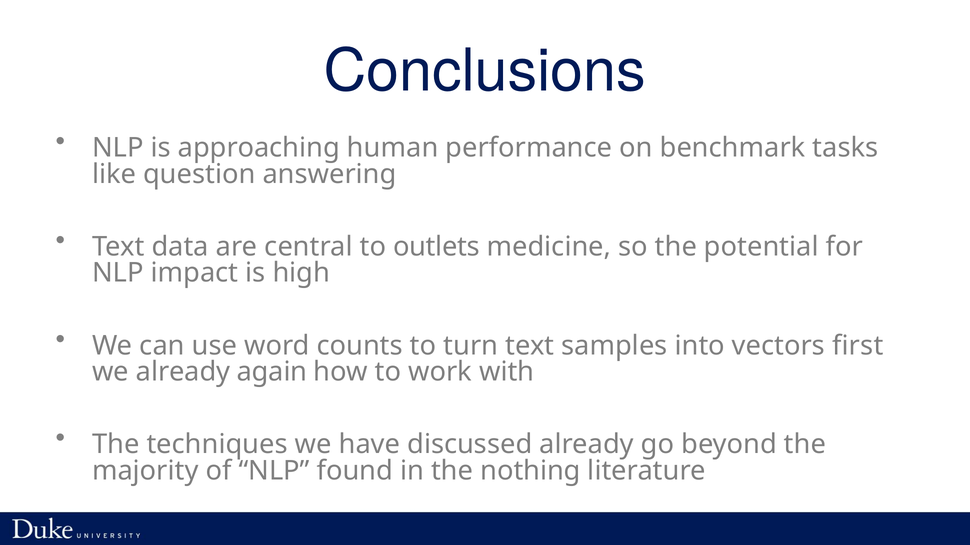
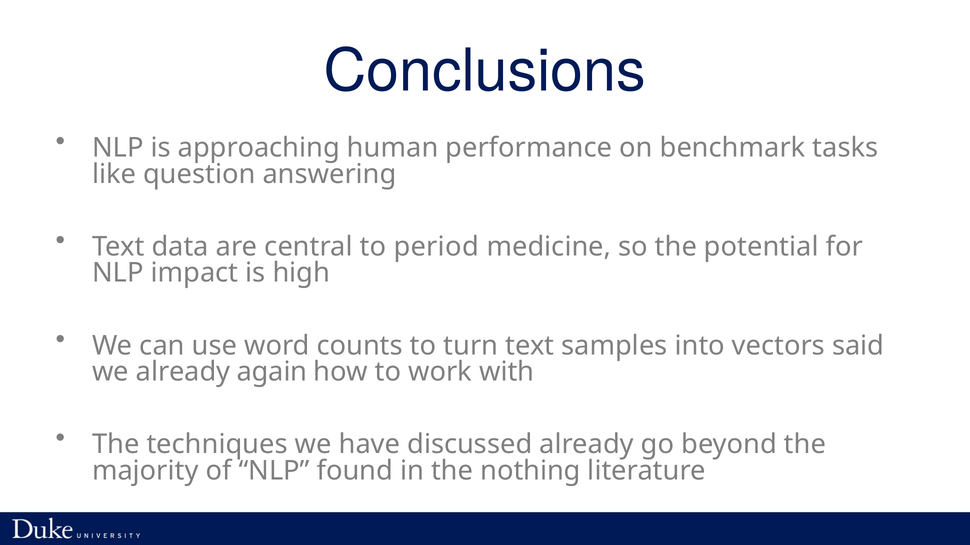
outlets: outlets -> period (436, 247)
first: first -> said (858, 346)
